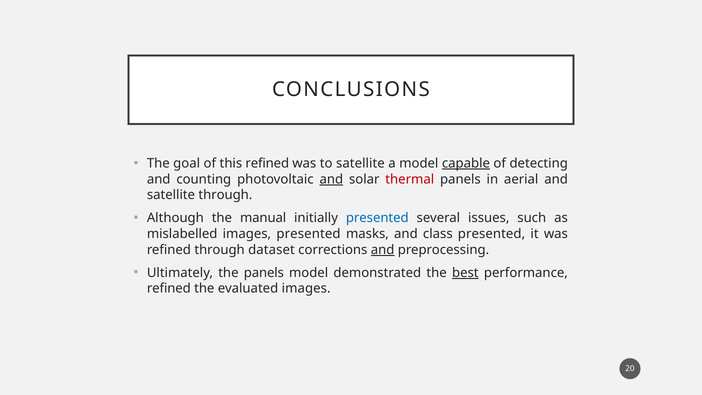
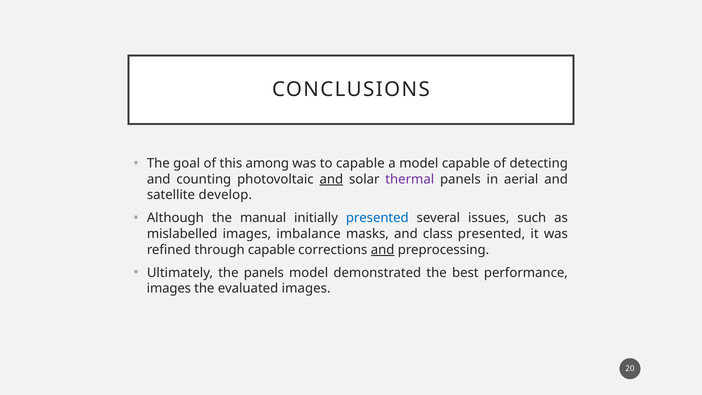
this refined: refined -> among (267, 163)
to satellite: satellite -> capable (360, 163)
capable underline: present -> none (466, 163)
thermal colour: red -> purple (410, 179)
satellite through: through -> develop (225, 195)
images presented: presented -> imbalance (309, 234)
through dataset: dataset -> capable (272, 250)
best underline: present -> none (465, 273)
refined: refined -> images (169, 289)
